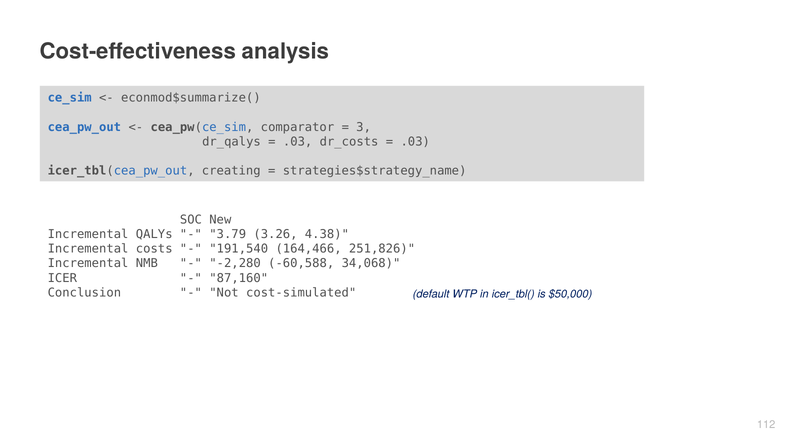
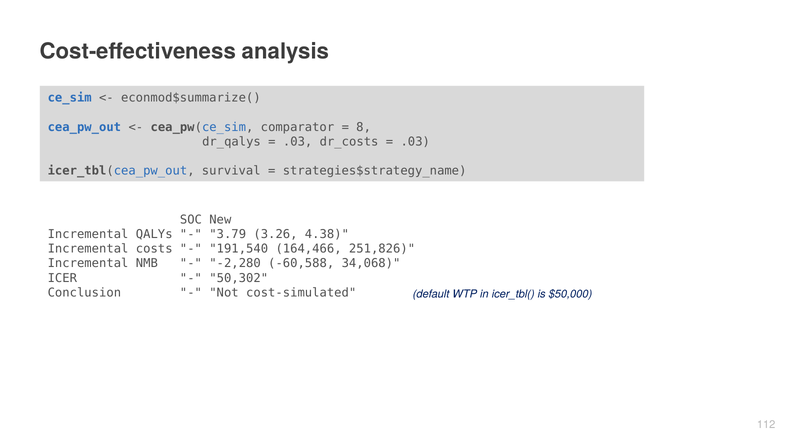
3: 3 -> 8 (364, 127)
creating: creating -> survival (231, 171)
87,160: 87,160 -> 50,302 (239, 278)
